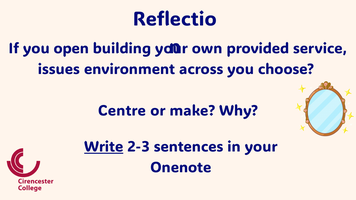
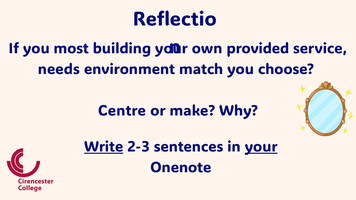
open: open -> most (71, 48)
issues: issues -> needs (59, 69)
across: across -> match (201, 69)
your underline: none -> present (261, 147)
